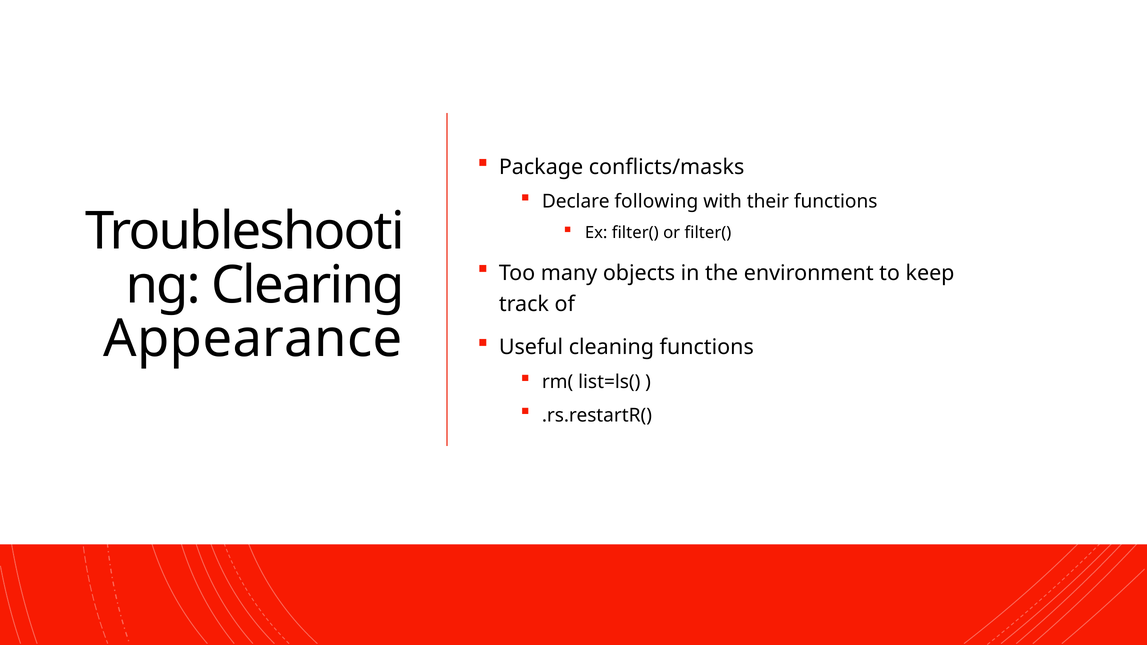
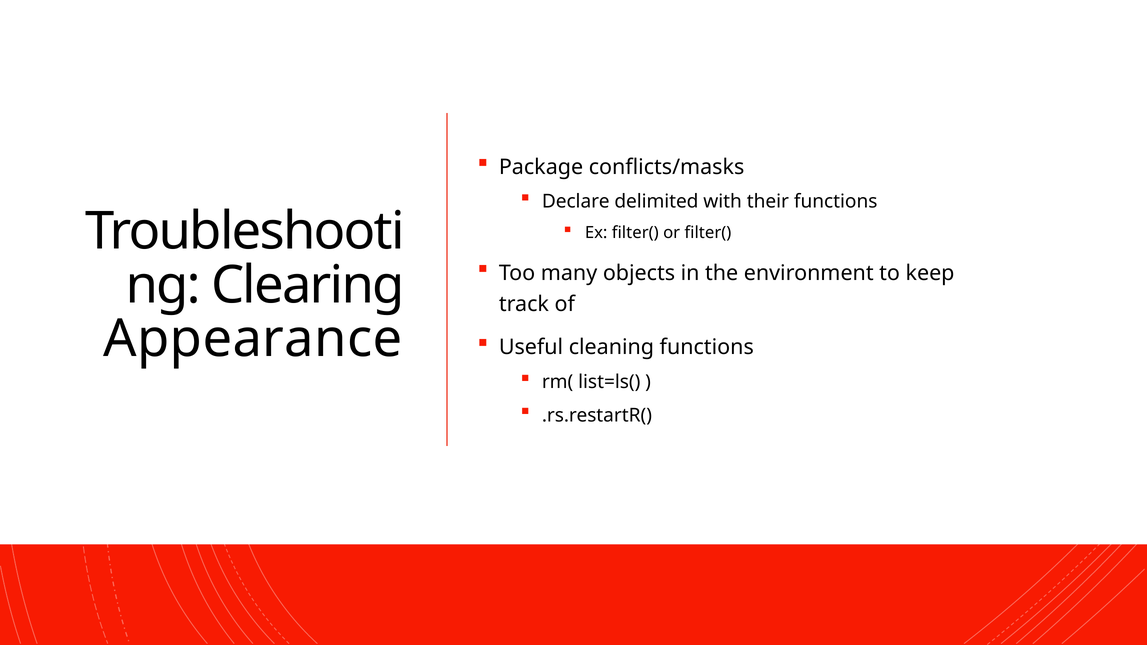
following: following -> delimited (656, 202)
